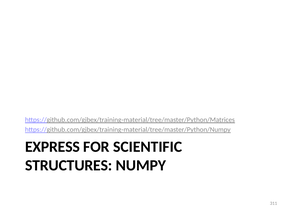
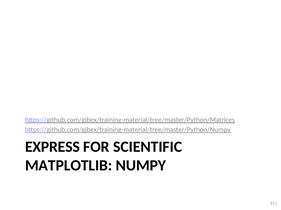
STRUCTURES: STRUCTURES -> MATPLOTLIB (69, 166)
